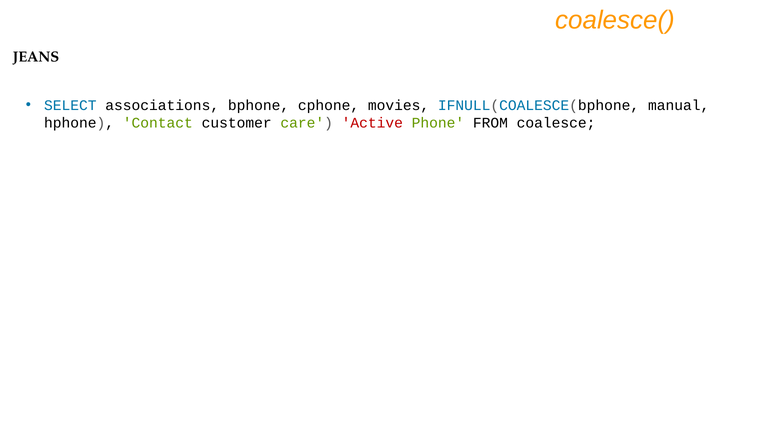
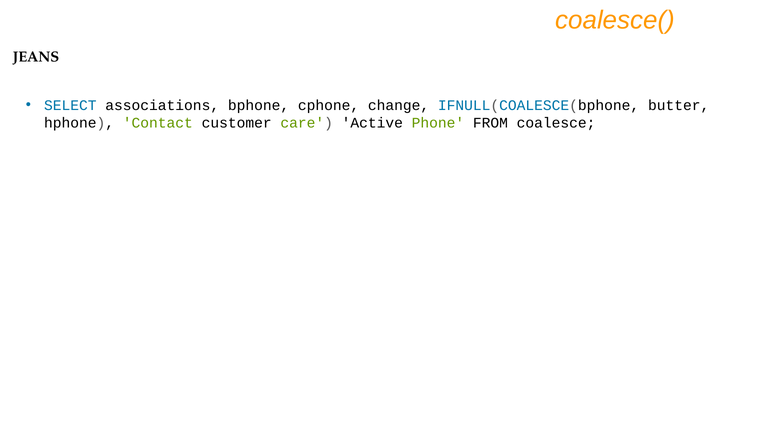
movies: movies -> change (399, 105)
manual: manual -> butter (679, 105)
Active colour: red -> black (372, 123)
